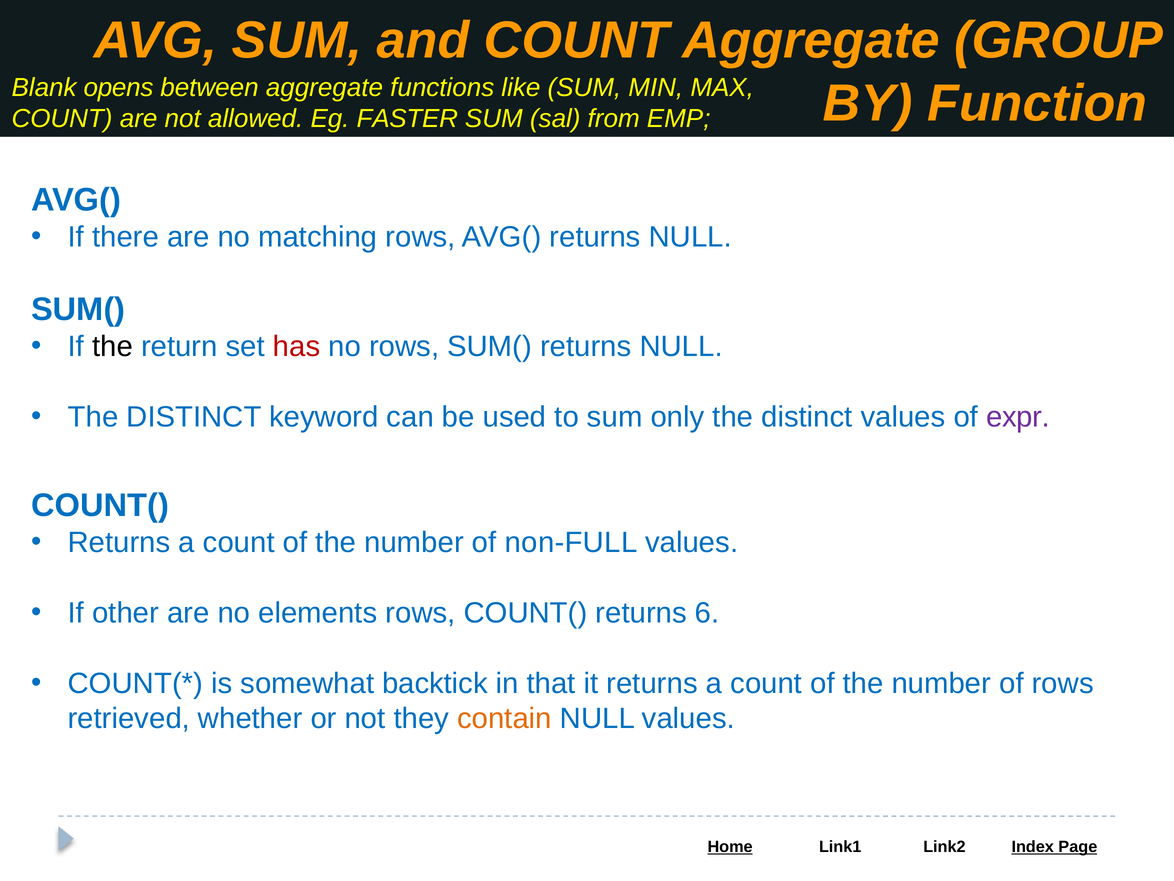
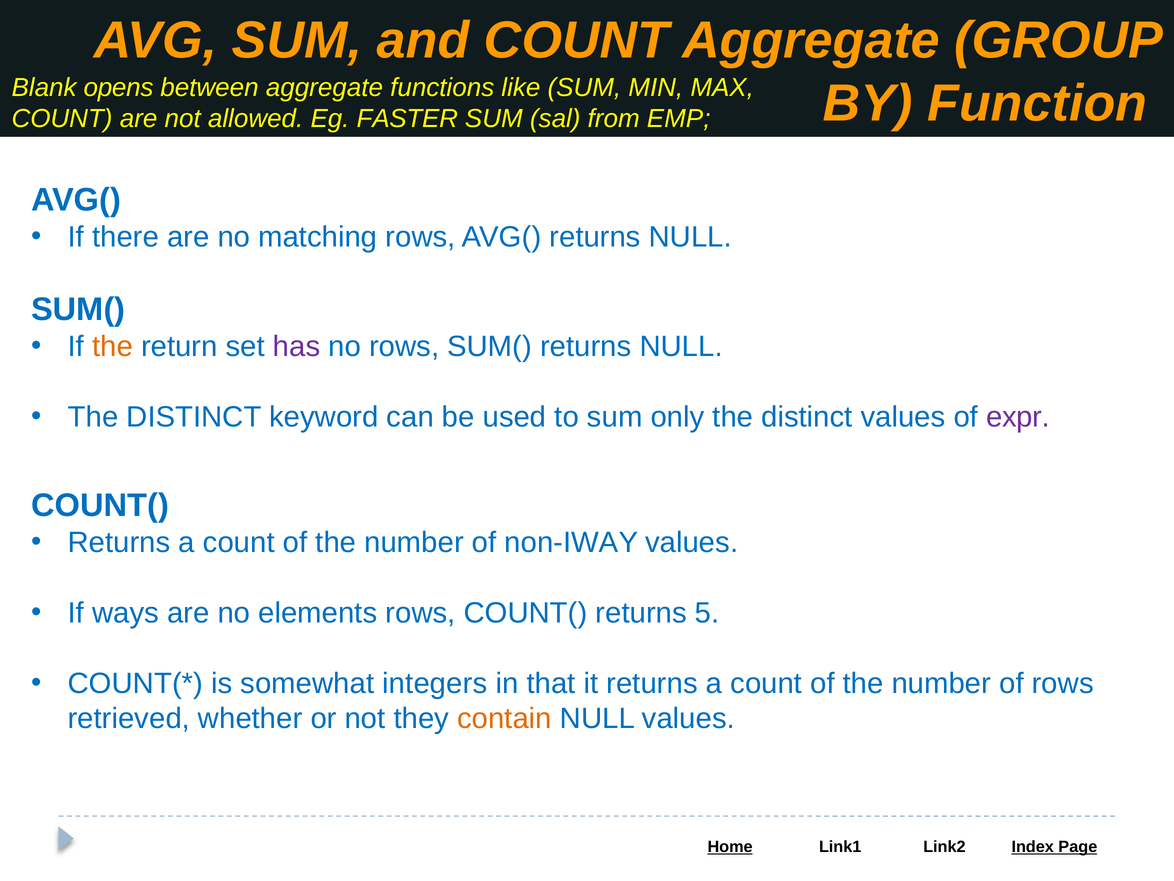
the colour: black -> orange (113, 346)
has colour: red -> purple (297, 346)
non-FULL: non-FULL -> non-IWAY (571, 542)
other: other -> ways (126, 613)
6: 6 -> 5 (707, 613)
backtick: backtick -> integers (435, 683)
